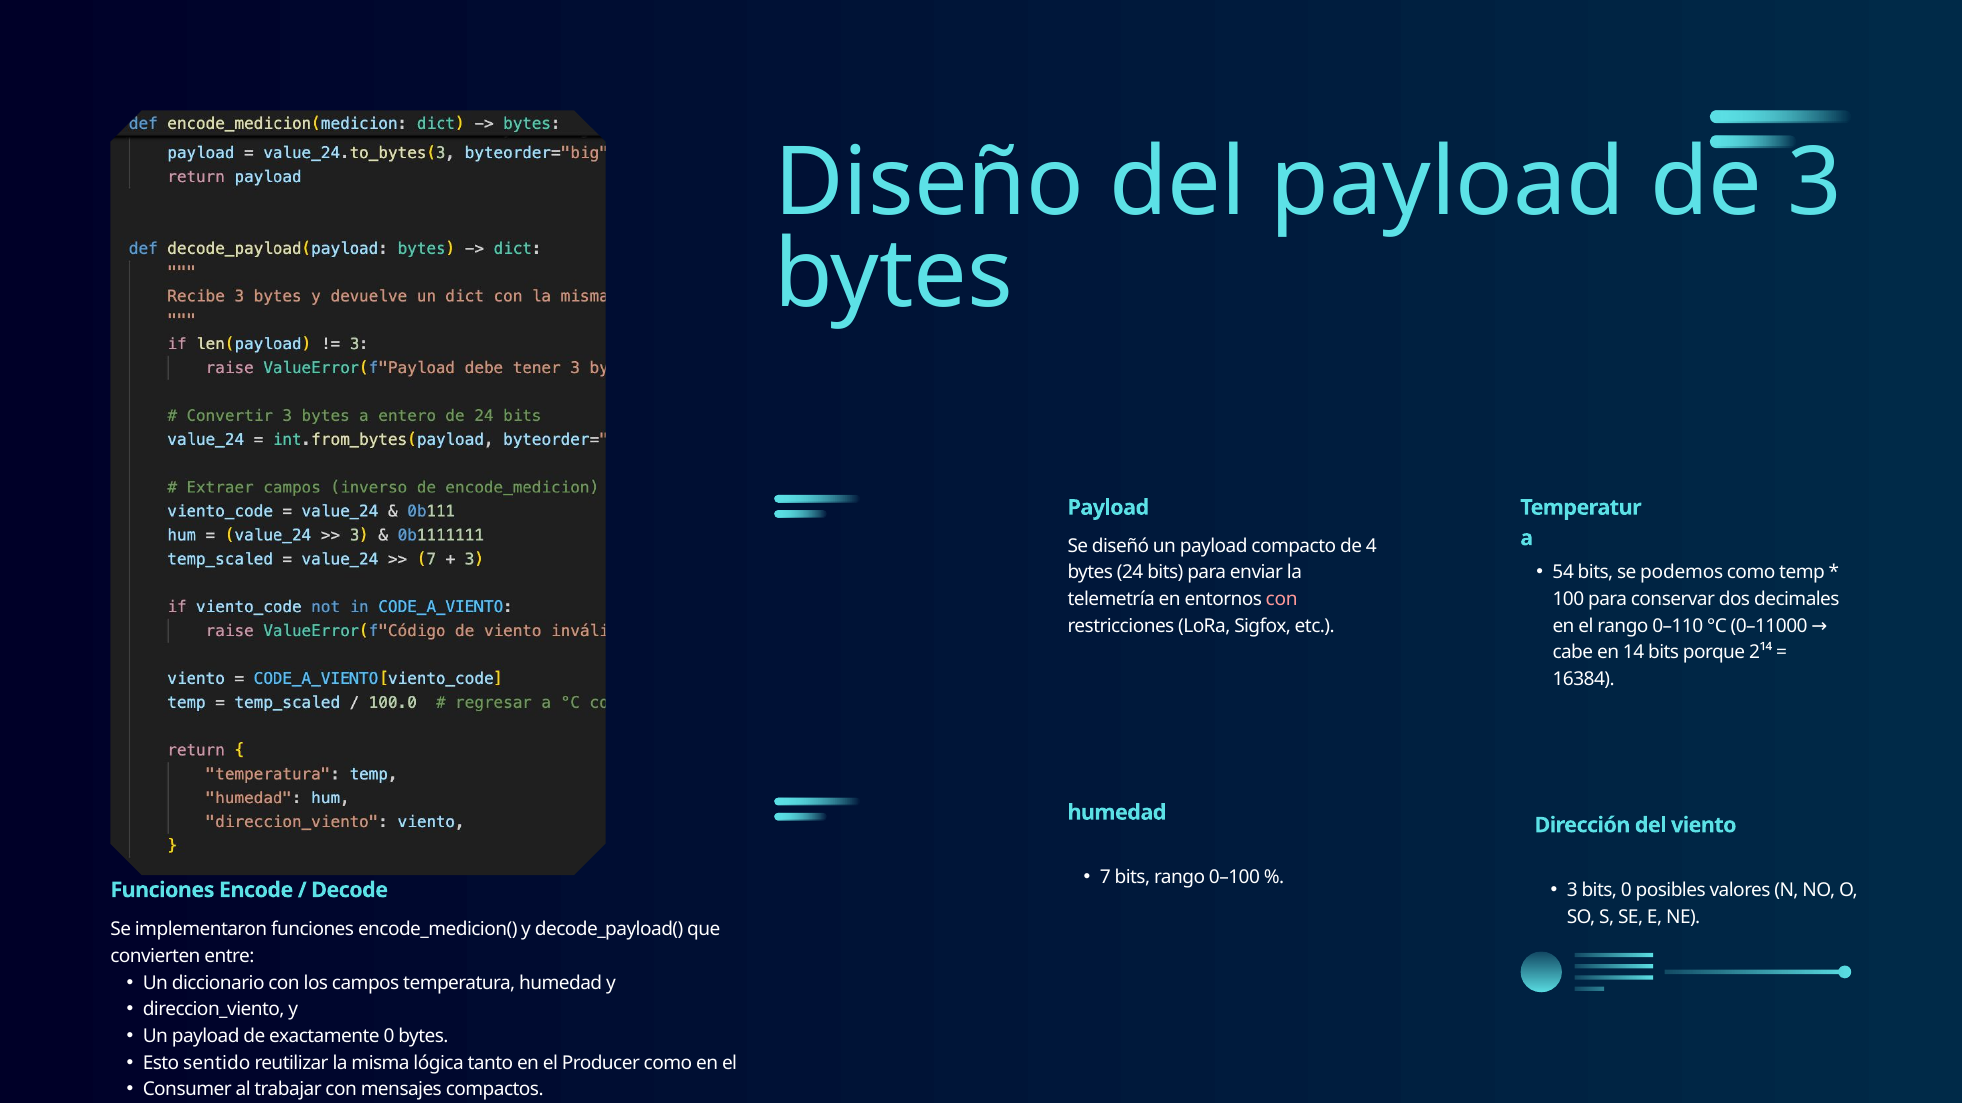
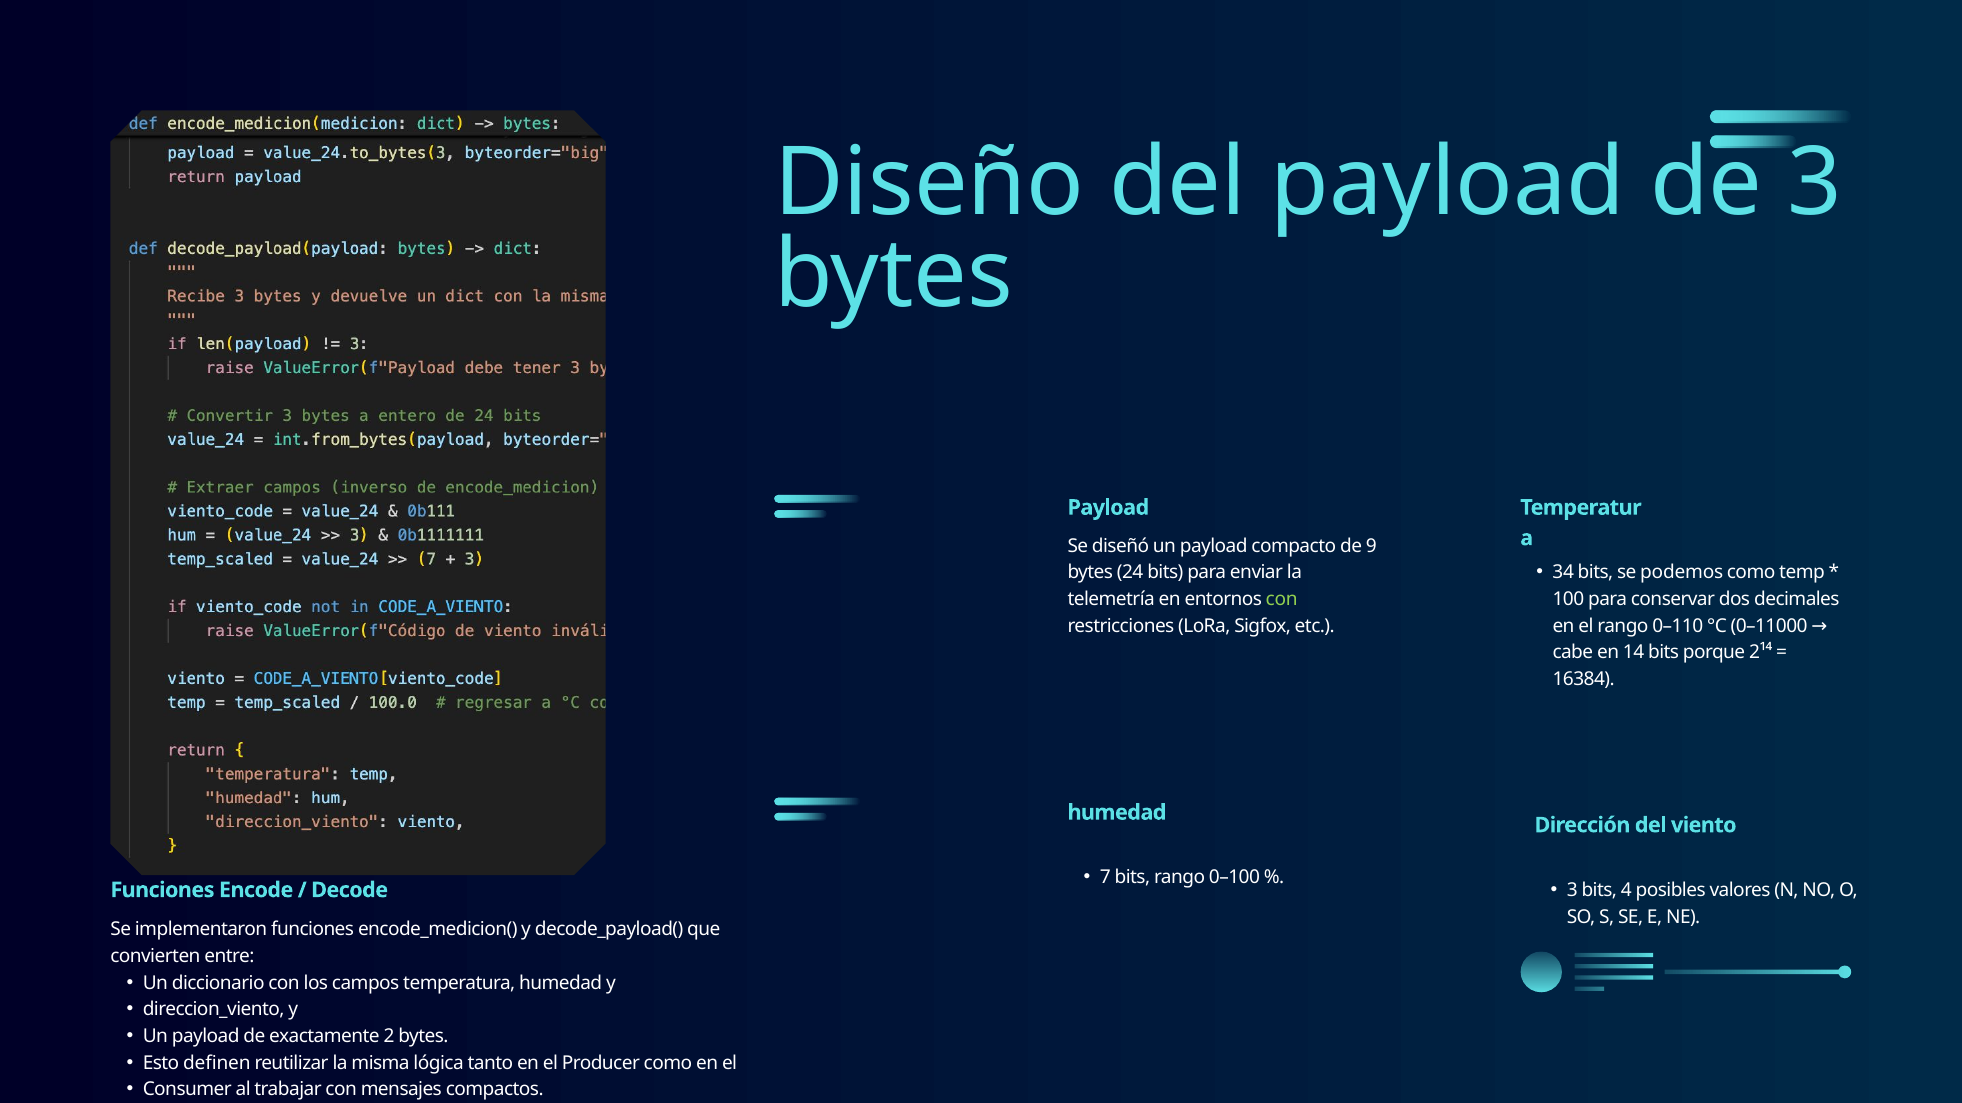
4: 4 -> 9 (1371, 546)
54: 54 -> 34 (1563, 573)
con colour: pink -> light green (1282, 599)
bits 0: 0 -> 4 (1626, 891)
exactamente 0: 0 -> 2 (389, 1037)
sentido: sentido -> definen (217, 1064)
